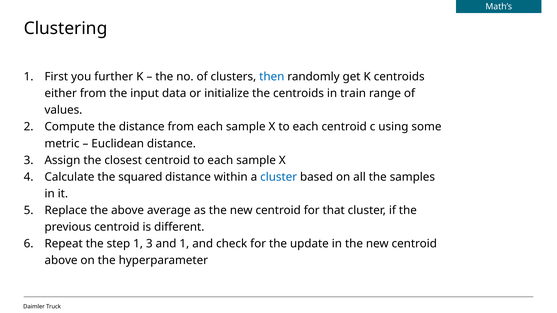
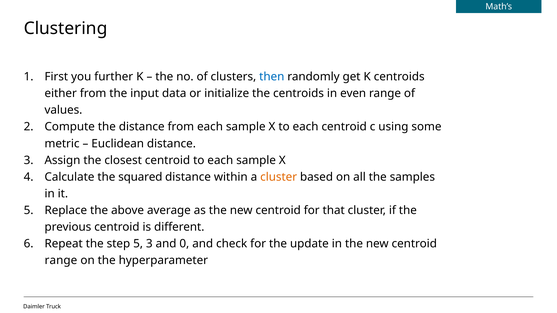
train: train -> even (353, 94)
cluster colour: blue -> orange (279, 177)
step 1: 1 -> 5 (138, 244)
and 1: 1 -> 0 (184, 244)
above: above -> range (61, 261)
